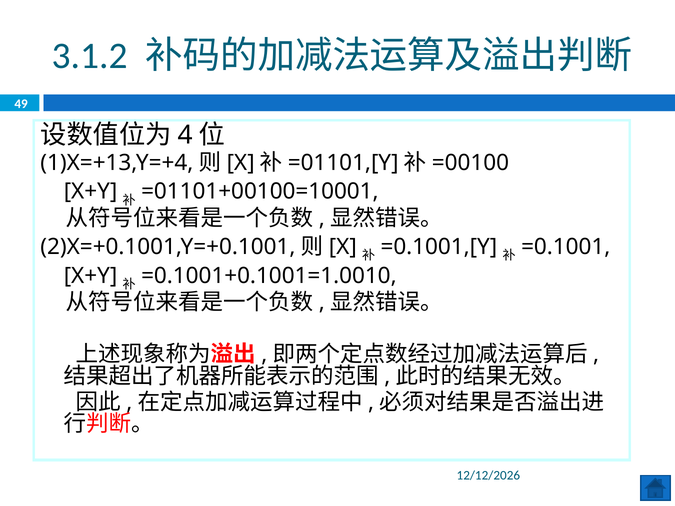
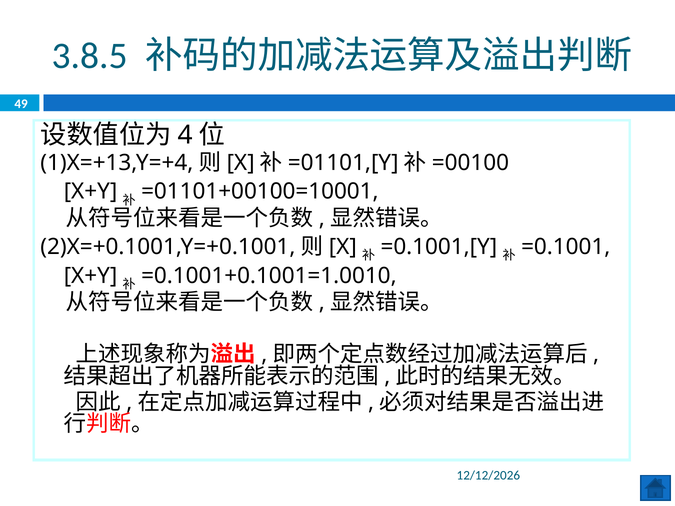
3.1.2: 3.1.2 -> 3.8.5 (90, 56)
